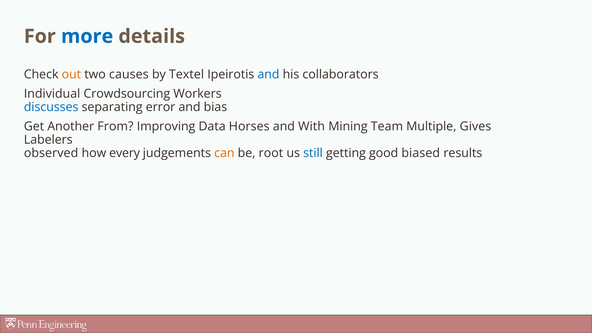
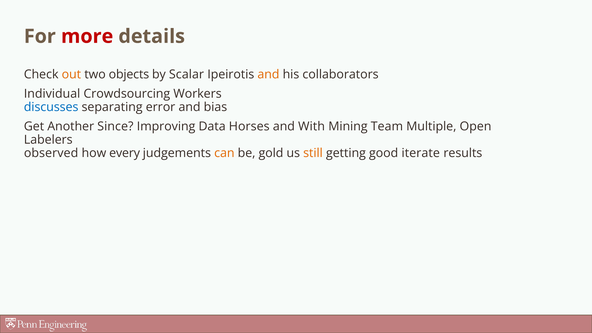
more colour: blue -> red (87, 36)
causes: causes -> objects (129, 74)
Textel: Textel -> Scalar (186, 74)
and colour: blue -> orange (268, 74)
From: From -> Since (115, 127)
Gives: Gives -> Open (476, 127)
root: root -> gold (271, 153)
still colour: blue -> orange (313, 153)
biased: biased -> iterate (421, 153)
